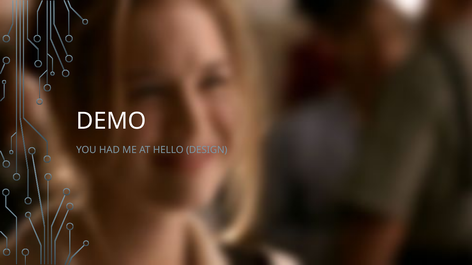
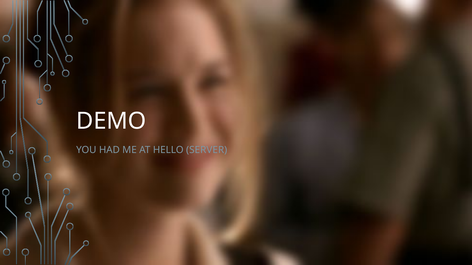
DESIGN: DESIGN -> SERVER (207, 150)
